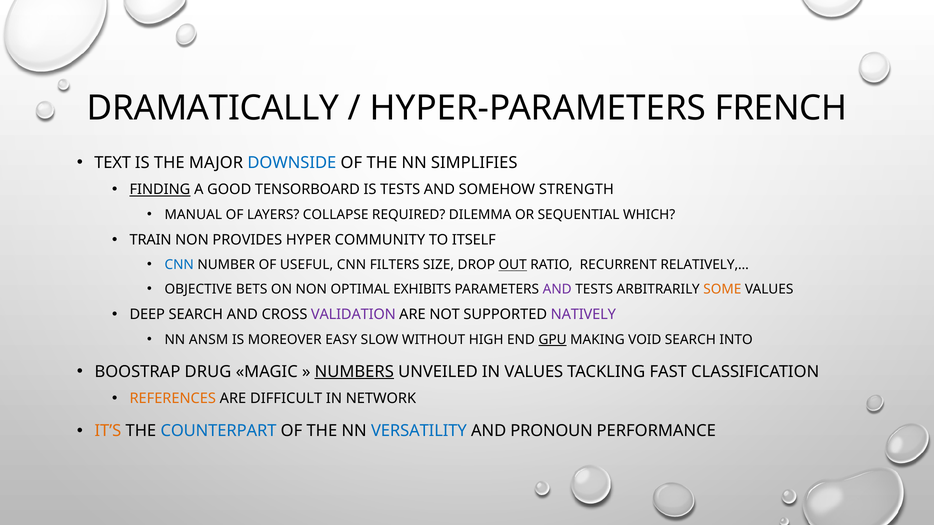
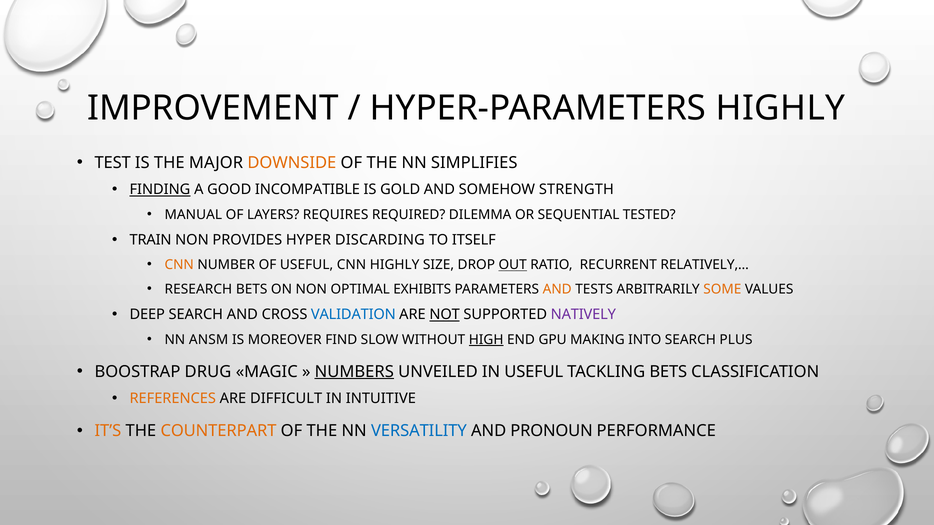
DRAMATICALLY: DRAMATICALLY -> IMPROVEMENT (213, 108)
HYPER-PARAMETERS FRENCH: FRENCH -> HIGHLY (781, 108)
TEXT: TEXT -> TEST (113, 163)
DOWNSIDE colour: blue -> orange (292, 163)
TENSORBOARD: TENSORBOARD -> INCOMPATIBLE (307, 190)
IS TESTS: TESTS -> GOLD (400, 190)
COLLAPSE: COLLAPSE -> REQUIRES (336, 215)
WHICH: WHICH -> TESTED (649, 215)
COMMUNITY: COMMUNITY -> DISCARDING (380, 240)
CNN colour: blue -> orange (179, 265)
CNN FILTERS: FILTERS -> HIGHLY (395, 265)
OBJECTIVE: OBJECTIVE -> RESEARCH (198, 290)
AND colour: purple -> orange (557, 290)
VALIDATION colour: purple -> blue (353, 315)
NOT underline: none -> present (445, 315)
EASY: EASY -> FIND (341, 340)
HIGH underline: none -> present (486, 340)
GPU underline: present -> none (553, 340)
VOID: VOID -> INTO (645, 340)
INTO: INTO -> PLUS (736, 340)
IN VALUES: VALUES -> USEFUL (534, 372)
TACKLING FAST: FAST -> BETS (668, 372)
NETWORK: NETWORK -> INTUITIVE (381, 399)
COUNTERPART colour: blue -> orange (218, 431)
